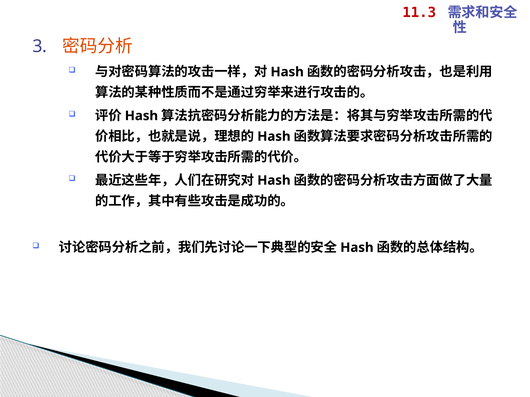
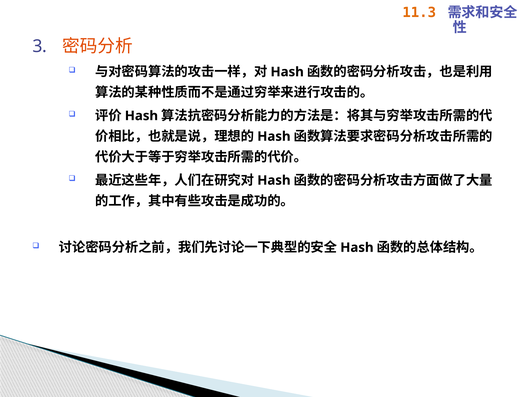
11.3 colour: red -> orange (419, 13)
